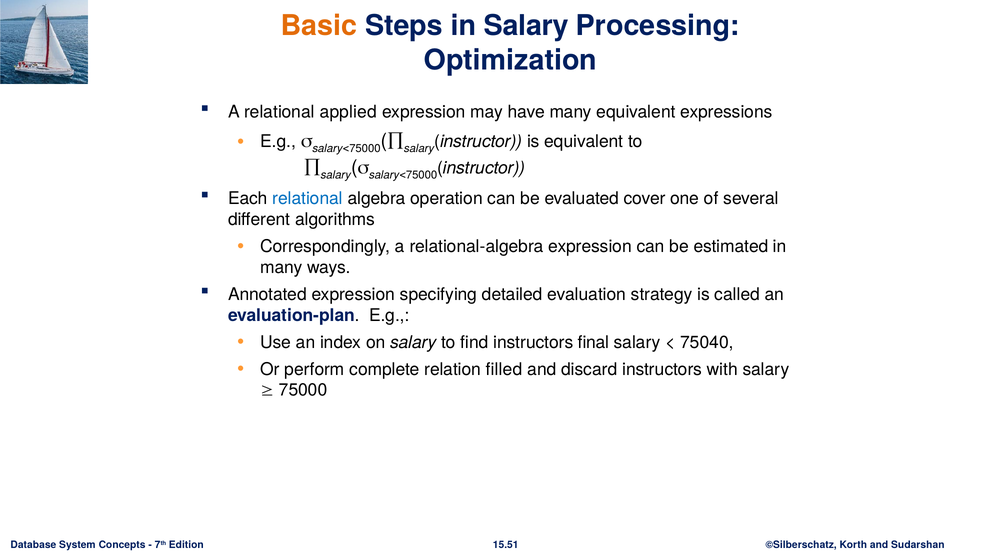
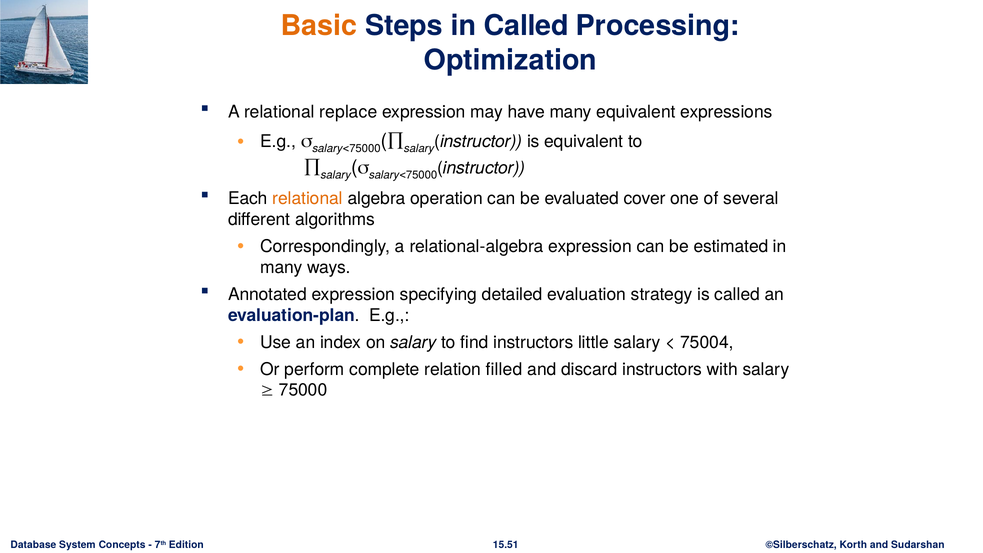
in Salary: Salary -> Called (526, 26)
applied: applied -> replace (348, 112)
relational colour: blue -> orange (308, 199)
final: final -> little (593, 342)
75040: 75040 -> 75004 (707, 342)
